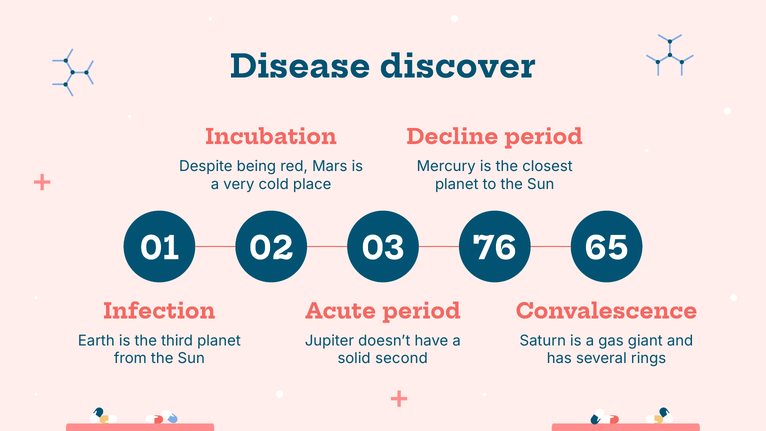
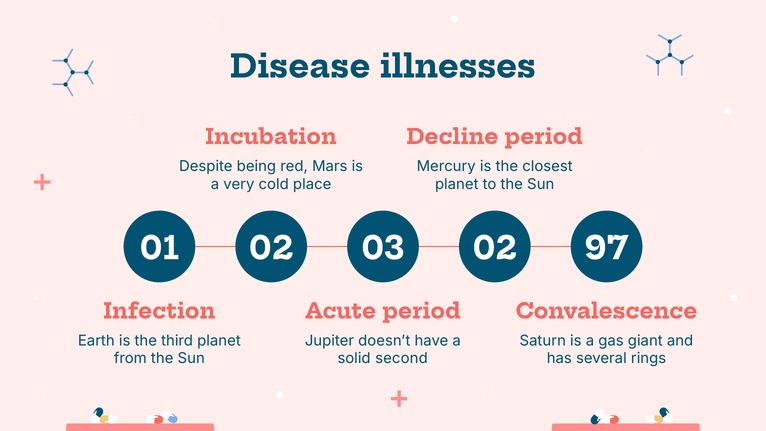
discover: discover -> illnesses (458, 67)
03 76: 76 -> 02 (495, 249)
65: 65 -> 97 (606, 249)
